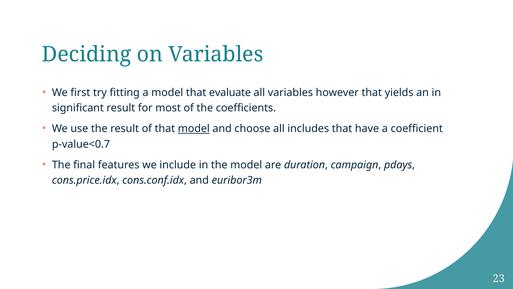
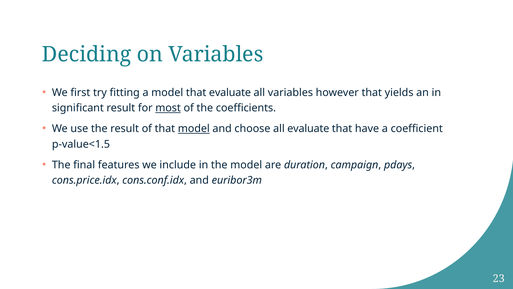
most underline: none -> present (168, 108)
all includes: includes -> evaluate (308, 129)
p-value<0.7: p-value<0.7 -> p-value<1.5 (81, 144)
